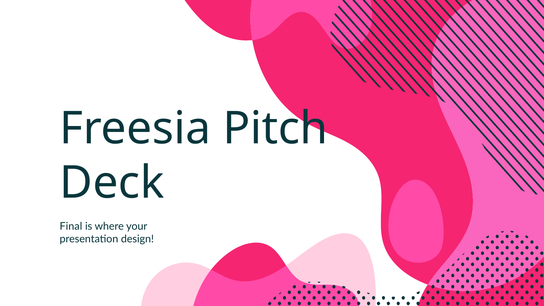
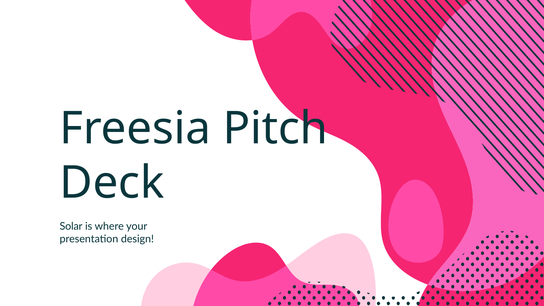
Final: Final -> Solar (71, 226)
